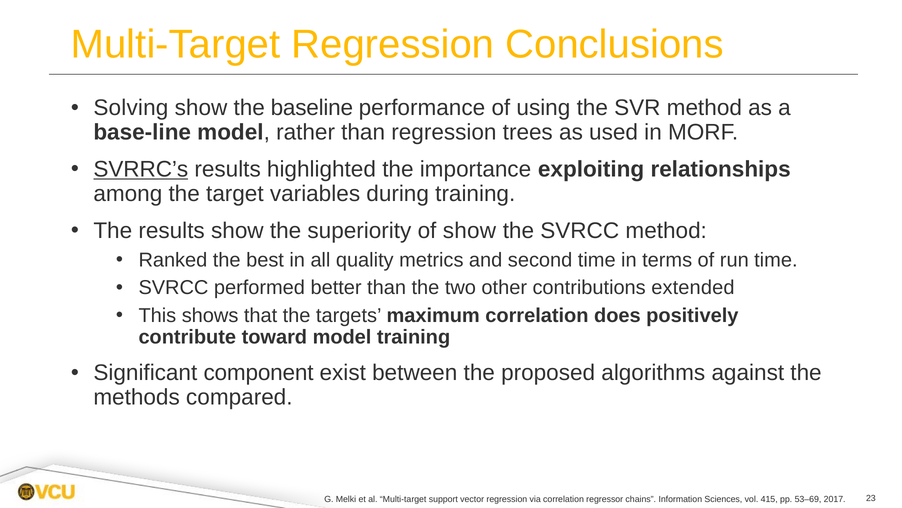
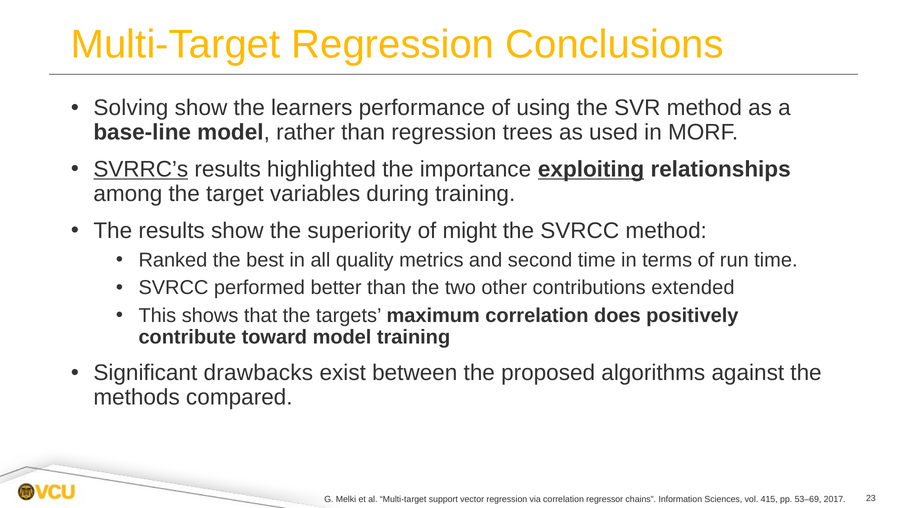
baseline: baseline -> learners (312, 108)
exploiting underline: none -> present (591, 169)
of show: show -> might (470, 230)
component: component -> drawbacks (258, 372)
